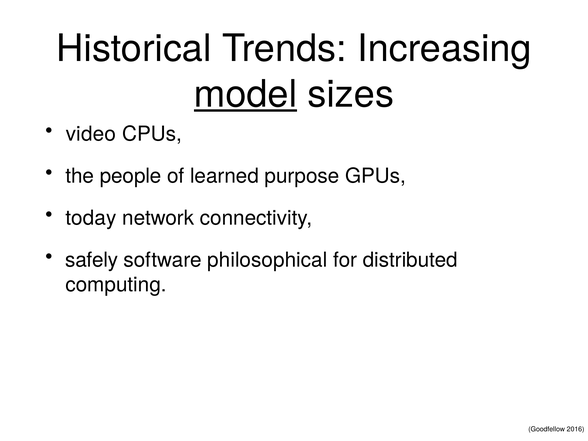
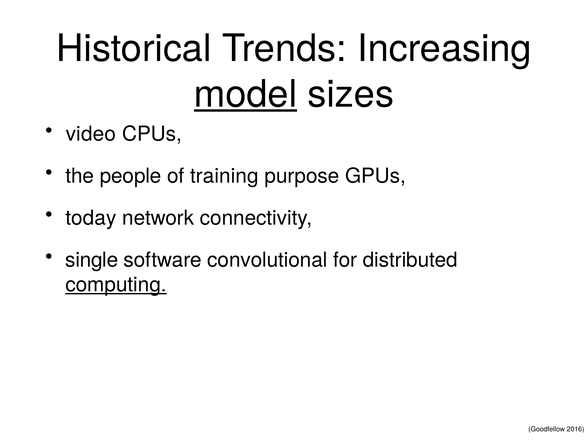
learned: learned -> training (224, 176)
safely: safely -> single (92, 260)
philosophical: philosophical -> convolutional (267, 260)
computing underline: none -> present (116, 285)
